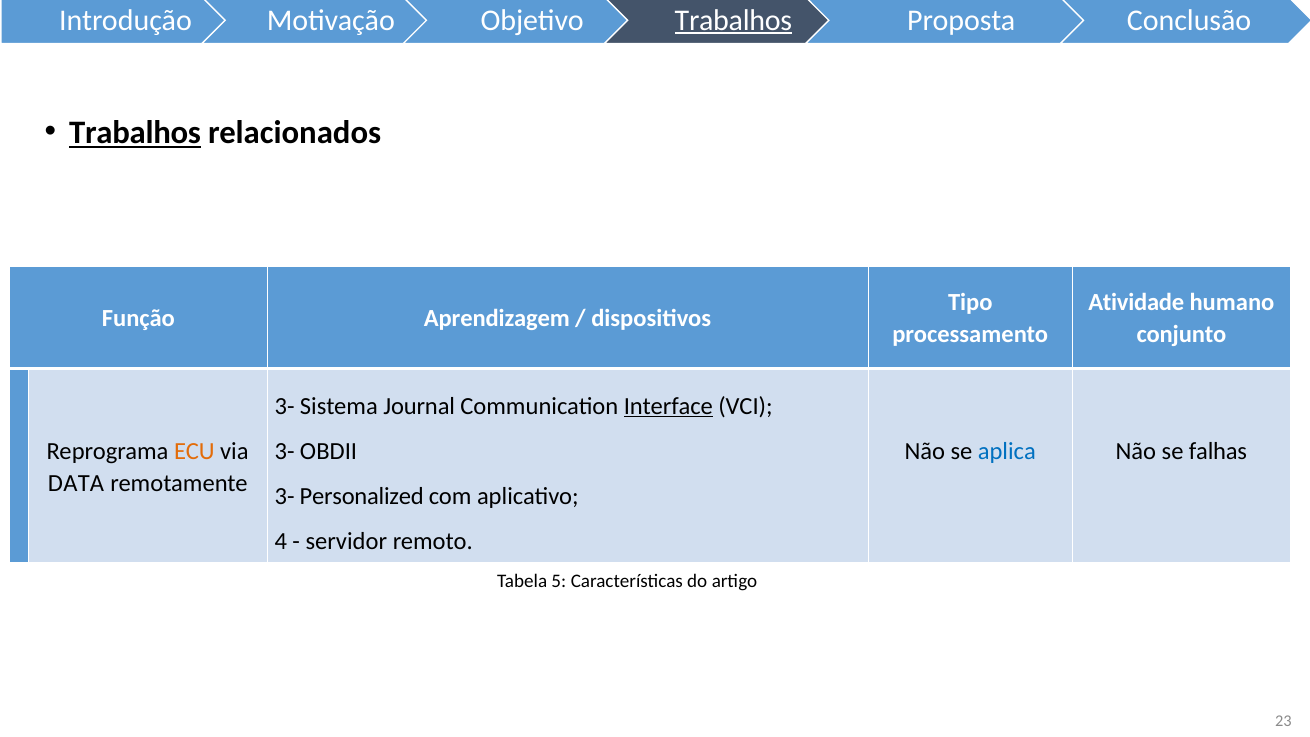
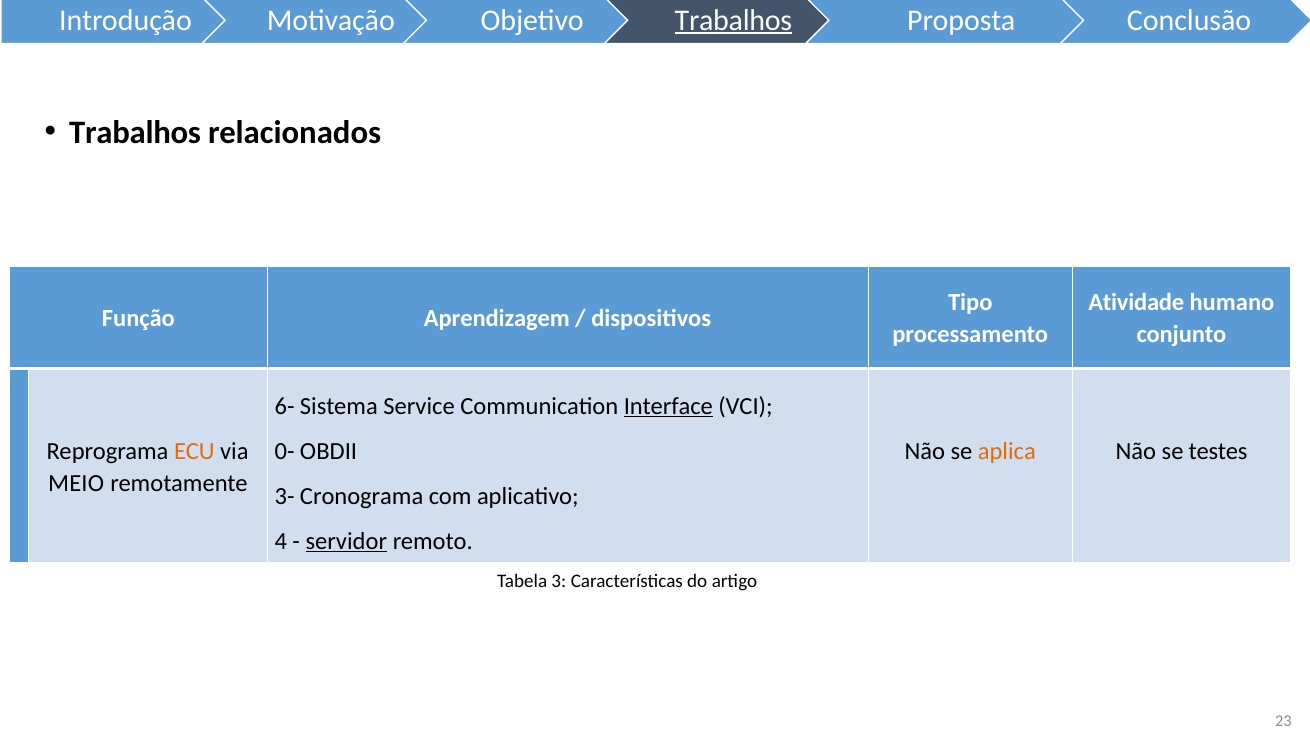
Trabalhos underline: present -> none (135, 133)
3-: 3- -> 6- (285, 406)
Journal: Journal -> Service (419, 406)
3-: 3- -> 0- (285, 451)
aplica colour: blue -> orange (1007, 451)
falhas: falhas -> testes (1218, 451)
DATA: DATA -> MEIO (76, 483)
Personalized: Personalized -> Cronograma (362, 496)
servidor underline: none -> present (346, 541)
5: 5 -> 3 (559, 581)
